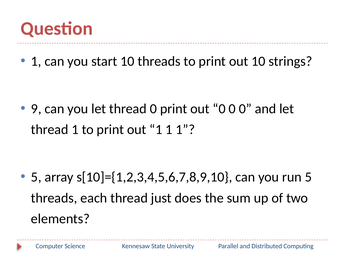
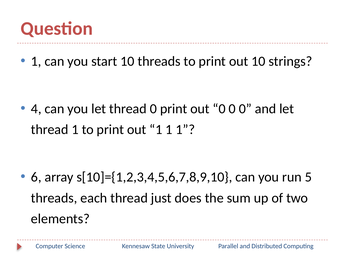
9: 9 -> 4 (36, 109)
5: 5 -> 6 (36, 177)
